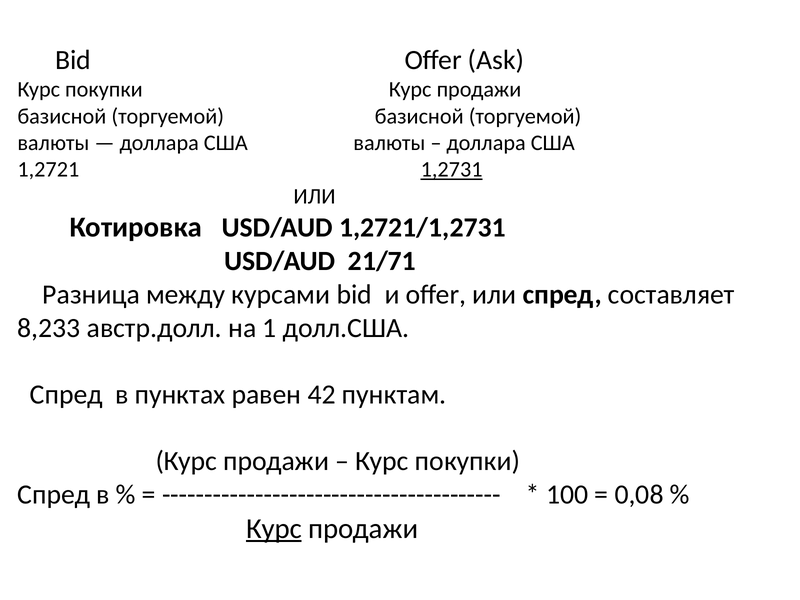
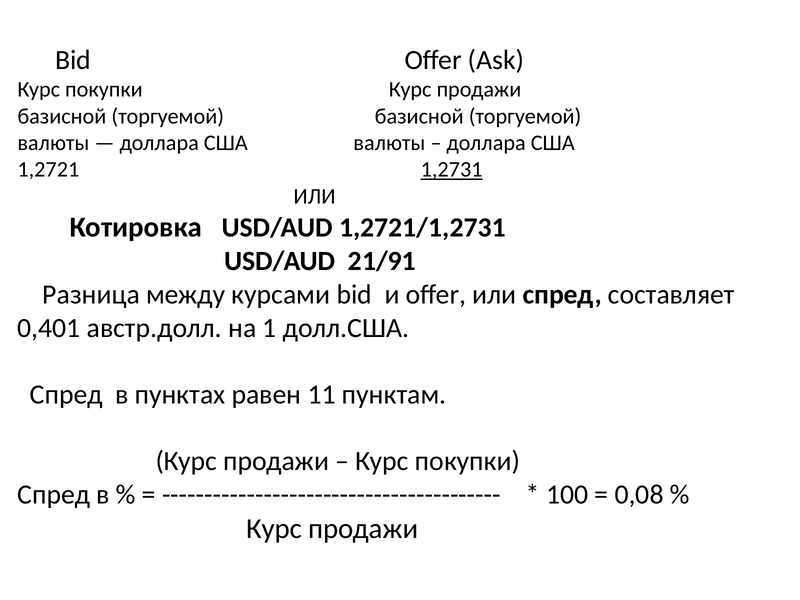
21/71: 21/71 -> 21/91 (382, 261)
8,233: 8,233 -> 0,401 (49, 328)
42: 42 -> 11 (322, 395)
Курс underline: present -> none (274, 529)
